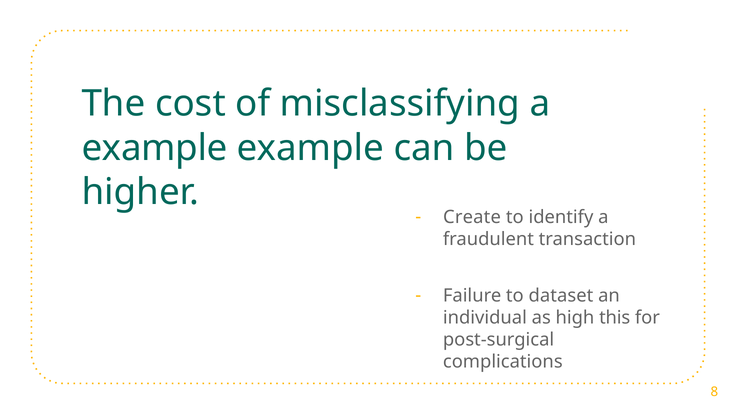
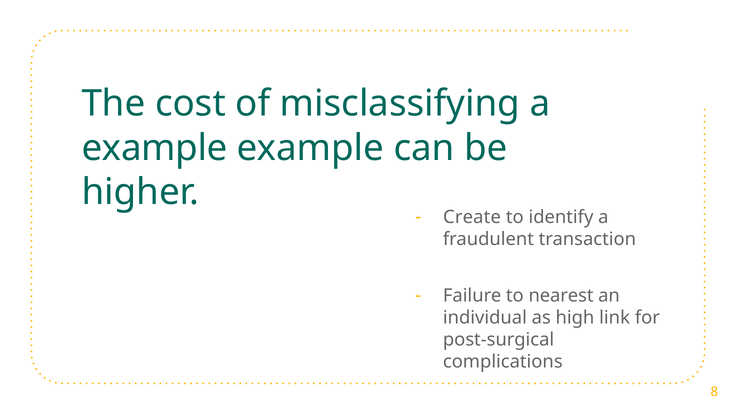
dataset: dataset -> nearest (561, 296)
this: this -> link (615, 318)
